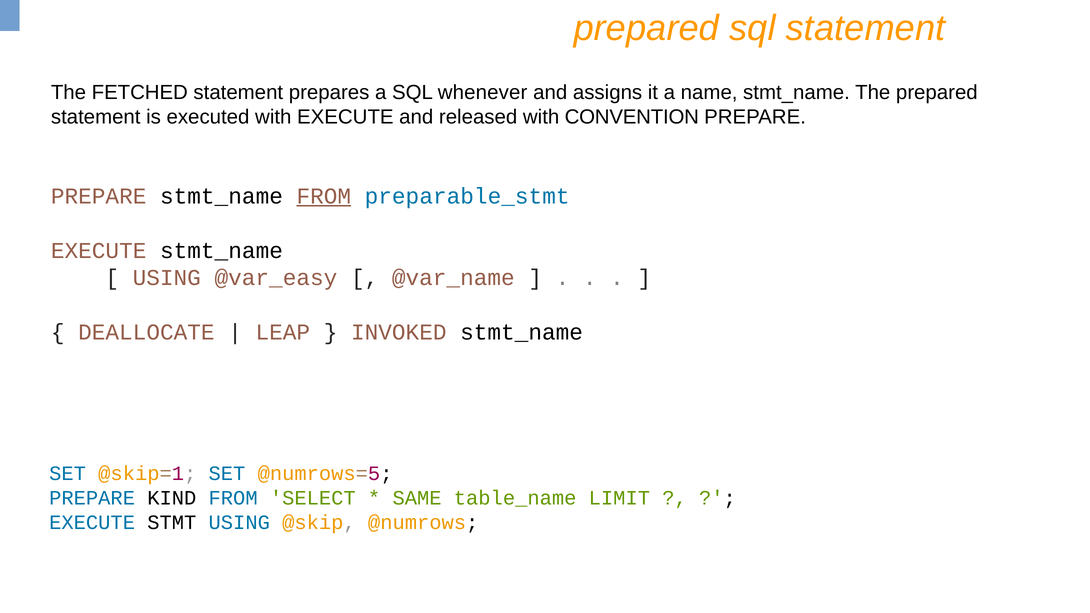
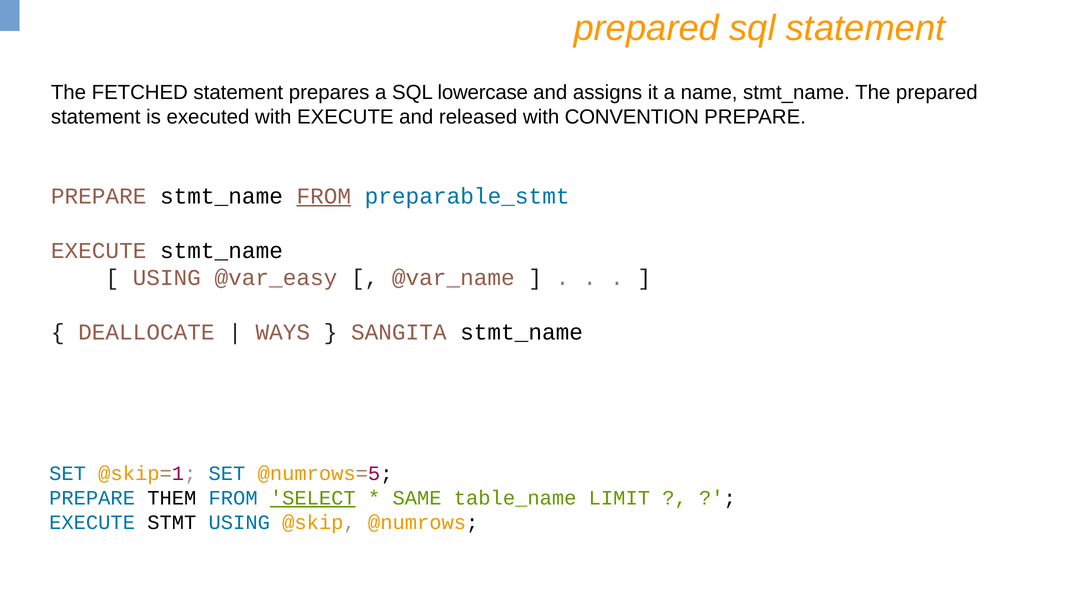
whenever: whenever -> lowercase (483, 93)
LEAP: LEAP -> WAYS (283, 333)
INVOKED: INVOKED -> SANGITA (399, 333)
KIND: KIND -> THEM (172, 498)
SELECT underline: none -> present (313, 498)
